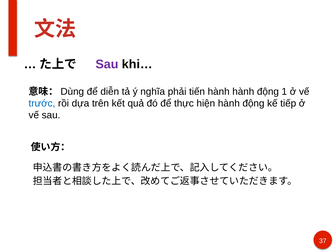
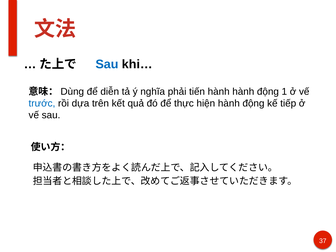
Sau colour: purple -> blue (107, 64)
